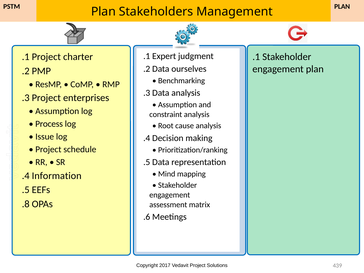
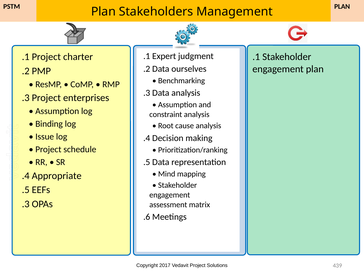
Process: Process -> Binding (49, 124)
Information: Information -> Appropriate (57, 176)
.8: .8 -> .3 (26, 204)
